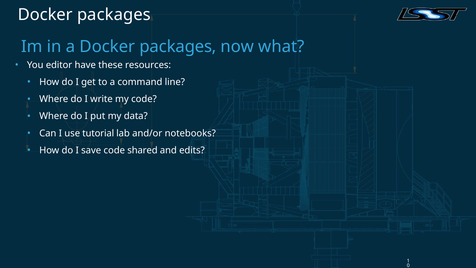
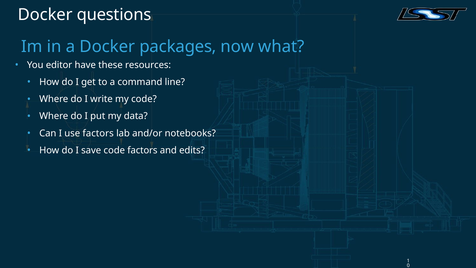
packages: packages -> questions (114, 15)
use tutorial: tutorial -> factors (98, 133)
code shared: shared -> factors (142, 150)
